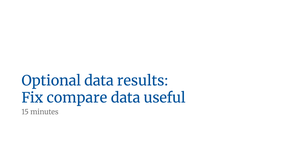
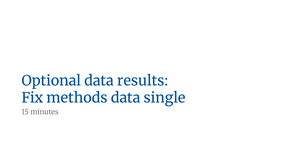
compare: compare -> methods (77, 98)
useful: useful -> single (164, 98)
